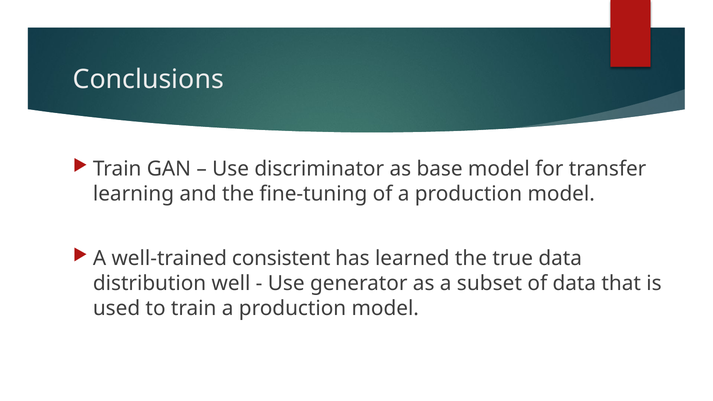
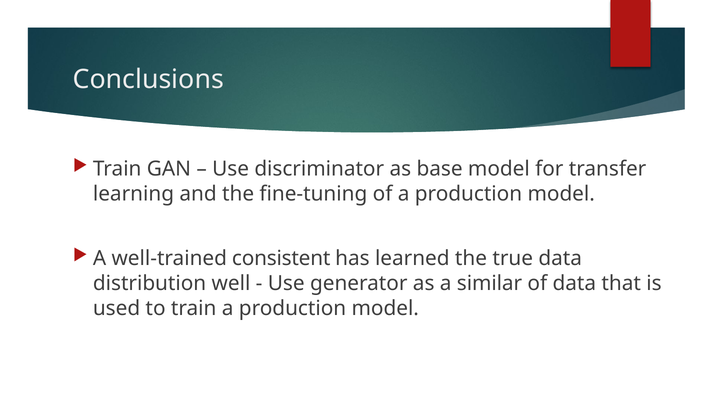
subset: subset -> similar (490, 283)
